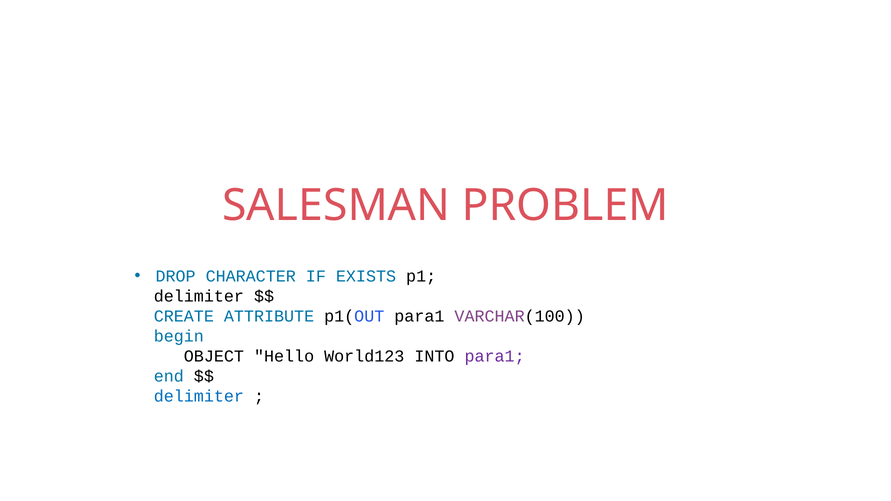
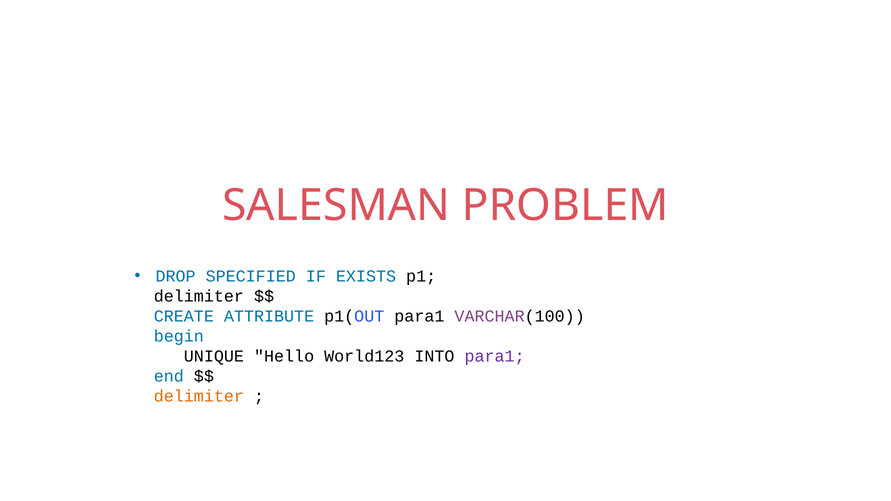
CHARACTER: CHARACTER -> SPECIFIED (251, 276)
OBJECT: OBJECT -> UNIQUE (214, 356)
delimiter colour: blue -> orange (199, 396)
